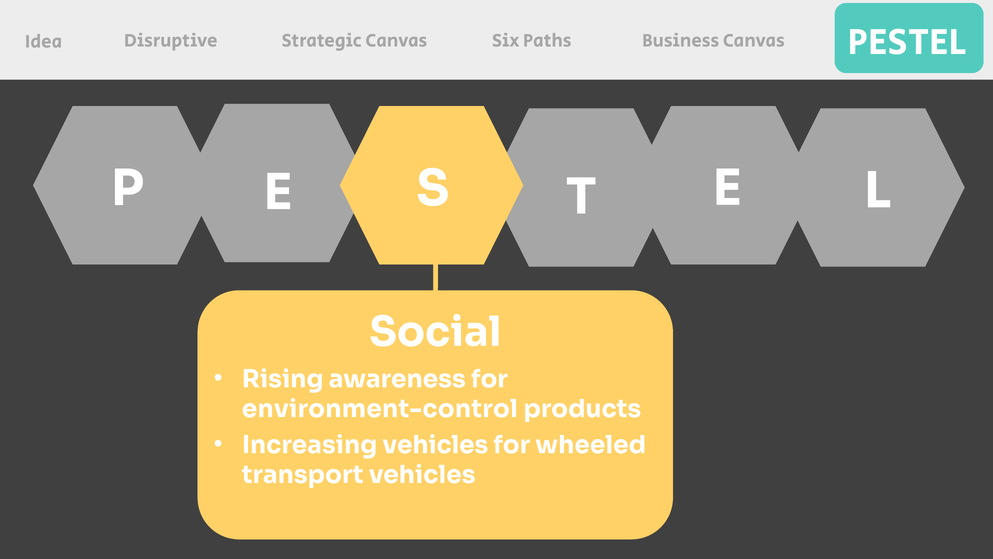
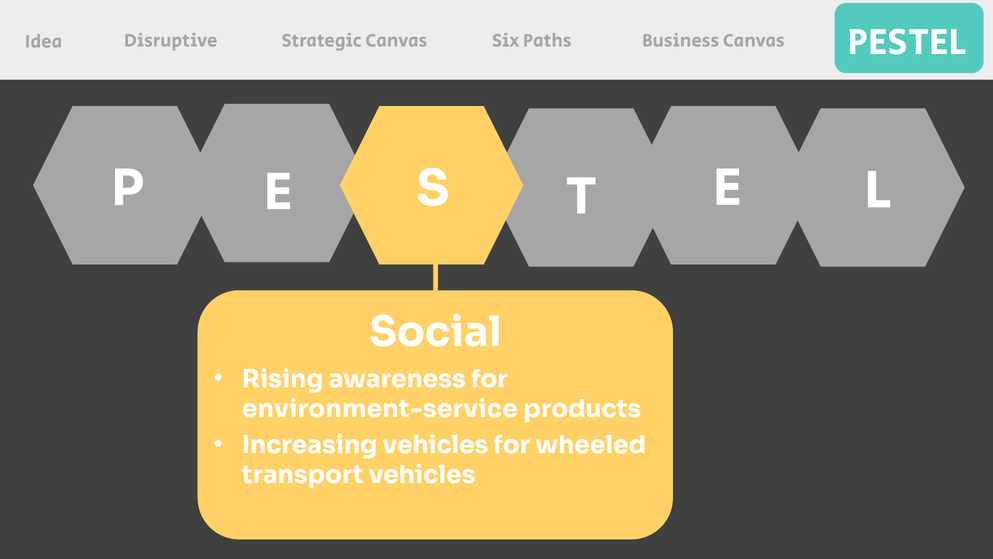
environment-control: environment-control -> environment-service (380, 409)
